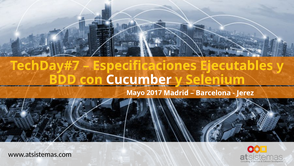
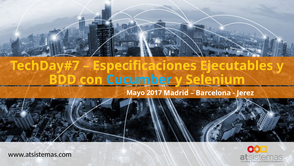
Cucumber colour: white -> light blue (139, 79)
